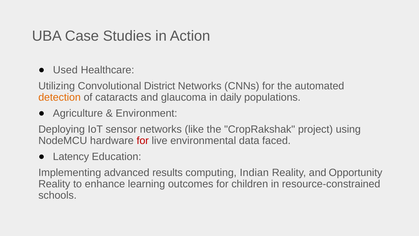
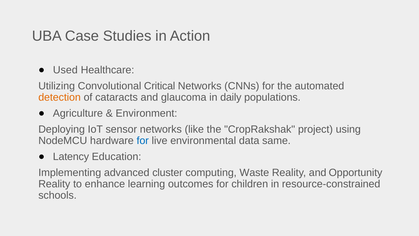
District: District -> Critical (160, 86)
for colour: red -> blue (143, 140)
faced: faced -> same (276, 140)
results: results -> cluster (167, 172)
Indian: Indian -> Waste (254, 172)
